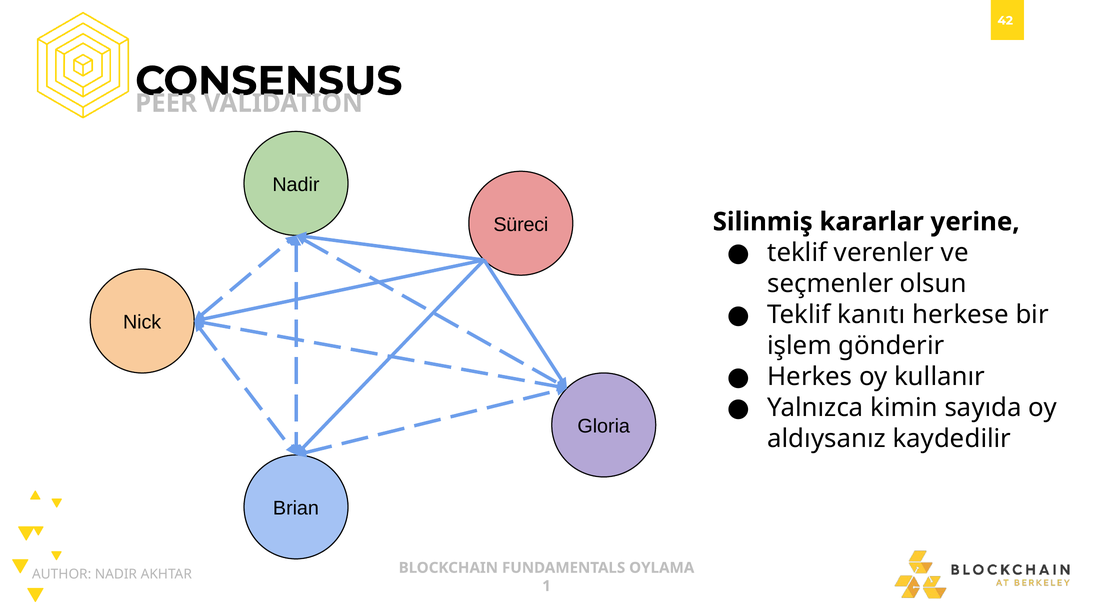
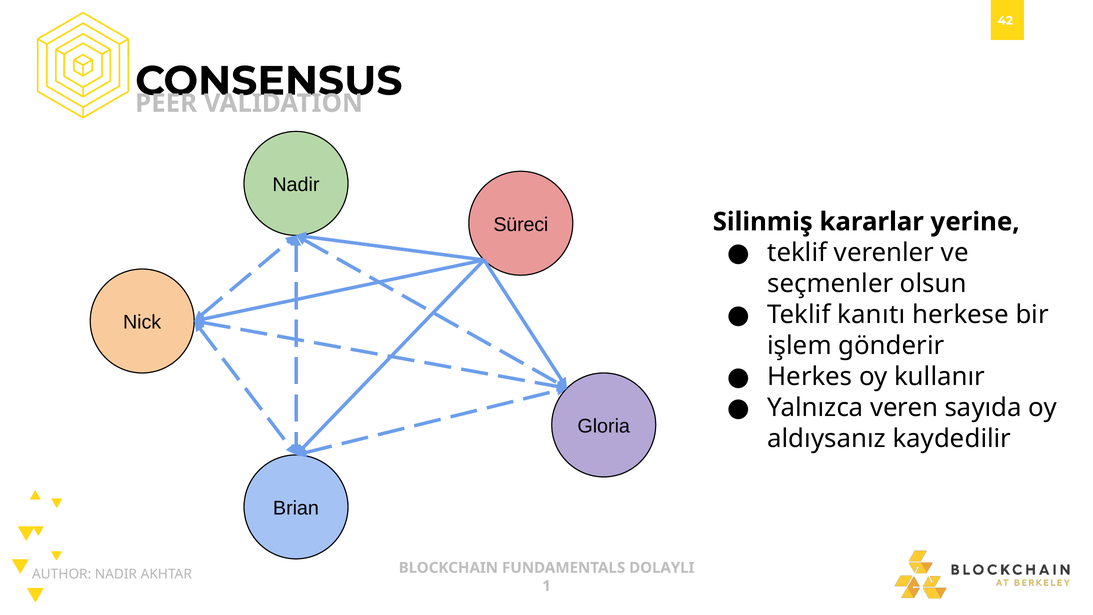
kimin: kimin -> veren (904, 408)
OYLAMA: OYLAMA -> DOLAYLI (662, 568)
